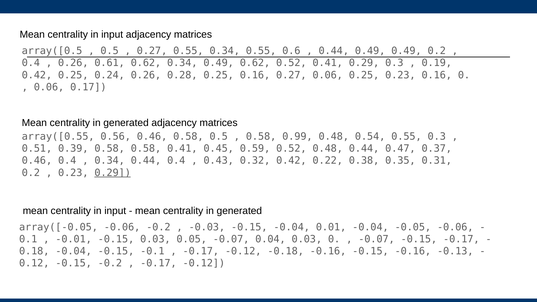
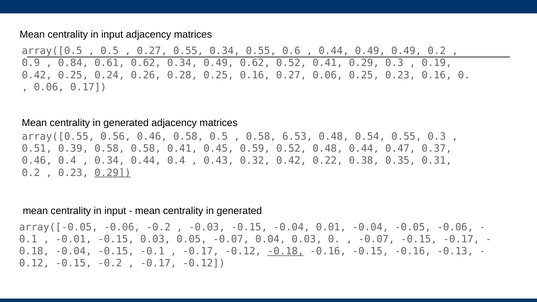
0.4: 0.4 -> 0.9 (31, 63)
0.26: 0.26 -> 0.84 (73, 63)
0.99: 0.99 -> 6.53 (297, 137)
-0.18 underline: none -> present (286, 251)
